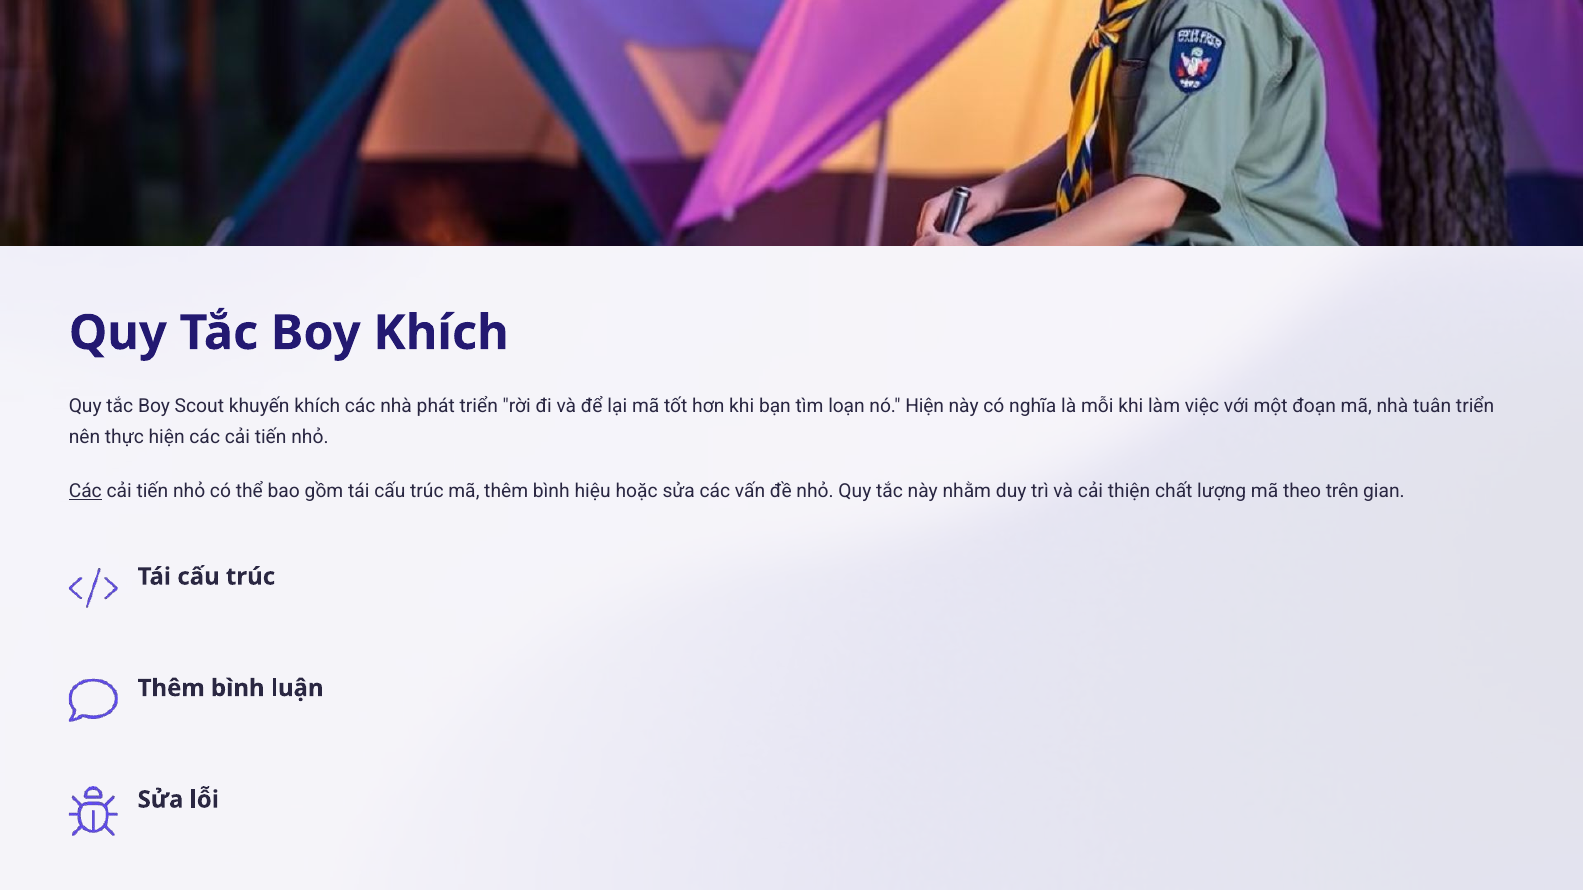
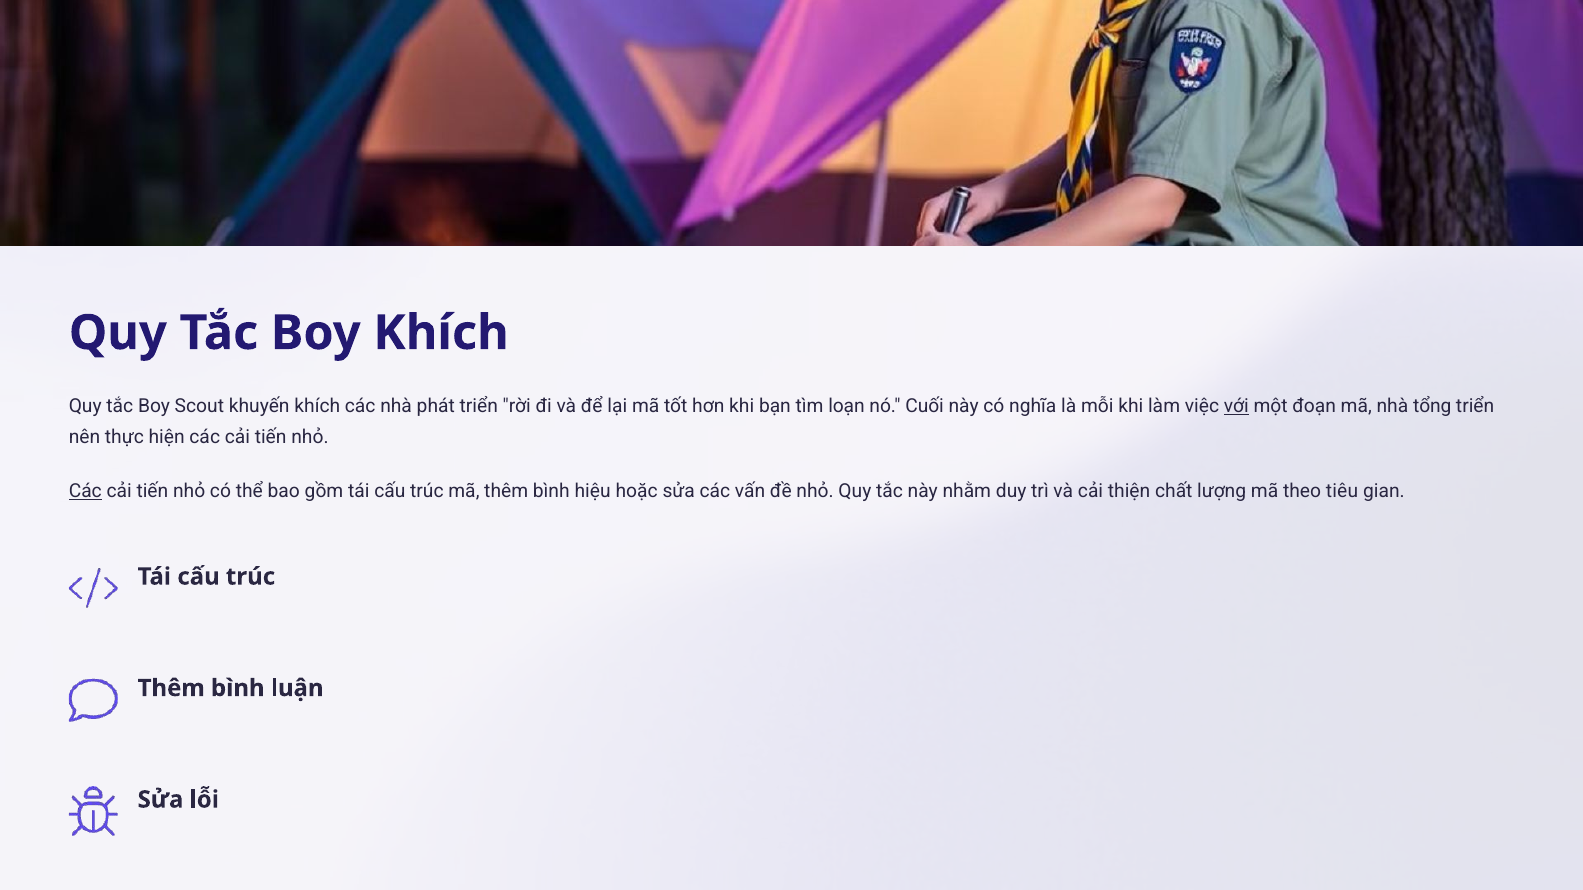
nó Hiện: Hiện -> Cuối (925, 406)
với underline: none -> present (1236, 406)
tuân: tuân -> tổng (1432, 406)
trên: trên -> tiêu (1342, 491)
